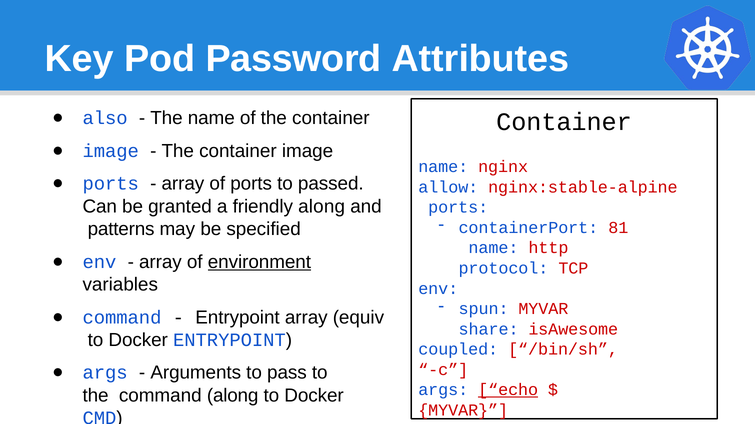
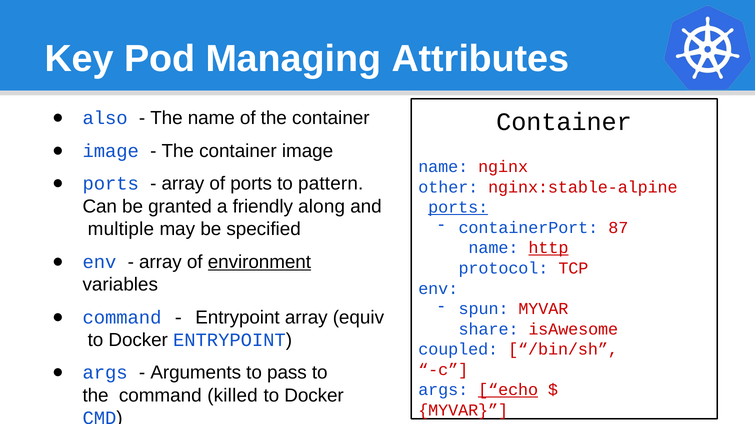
Password: Password -> Managing (293, 59)
passed: passed -> pattern (331, 184)
allow: allow -> other (448, 187)
ports underline: none -> present (458, 208)
81: 81 -> 87 (618, 228)
patterns: patterns -> multiple (121, 229)
http underline: none -> present (548, 248)
command along: along -> killed (232, 396)
